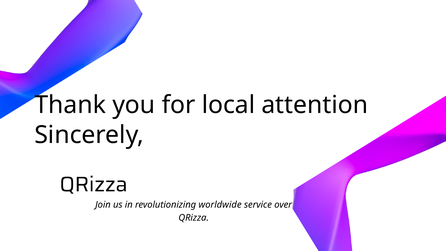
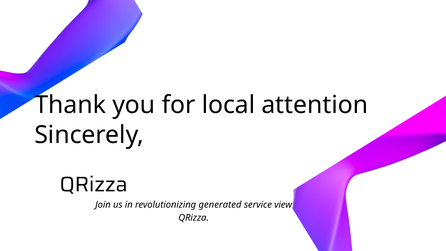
worldwide: worldwide -> generated (220, 205)
over: over -> view (283, 205)
